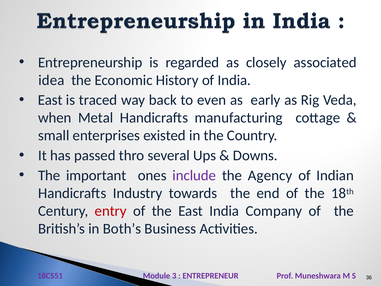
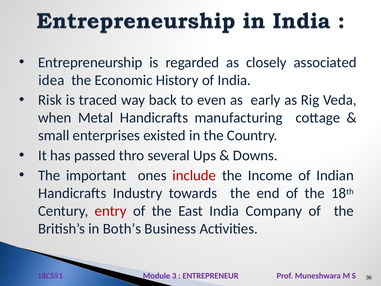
East: East -> Risk (50, 100)
include colour: purple -> red (194, 175)
Agency: Agency -> Income (270, 175)
